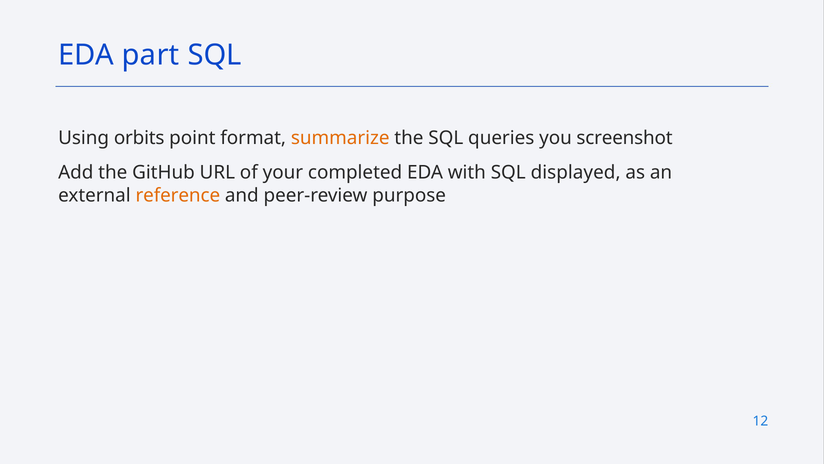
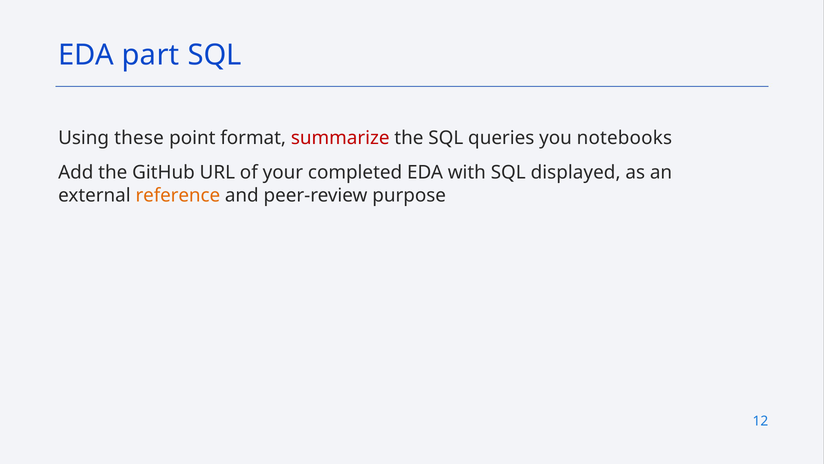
orbits: orbits -> these (139, 138)
summarize colour: orange -> red (340, 138)
screenshot: screenshot -> notebooks (624, 138)
